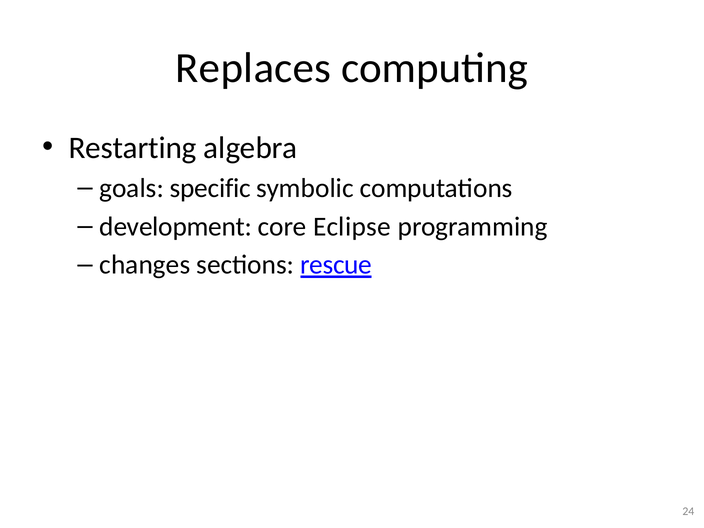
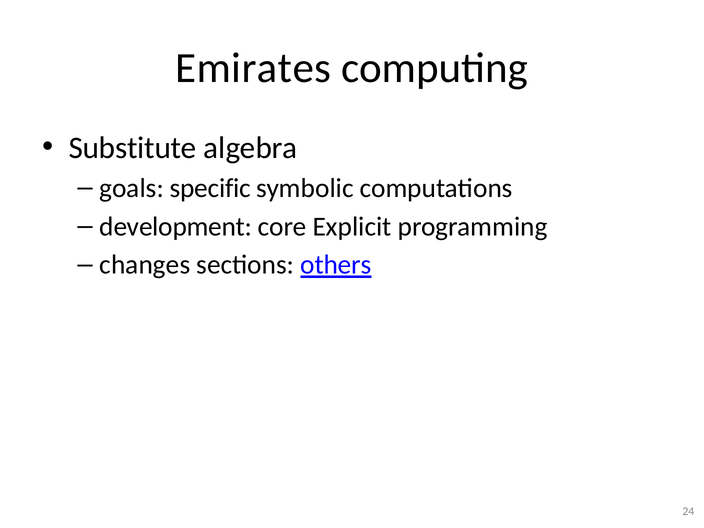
Replaces: Replaces -> Emirates (253, 68)
Restarting: Restarting -> Substitute (133, 148)
Eclipse: Eclipse -> Explicit (352, 226)
rescue: rescue -> others (336, 265)
